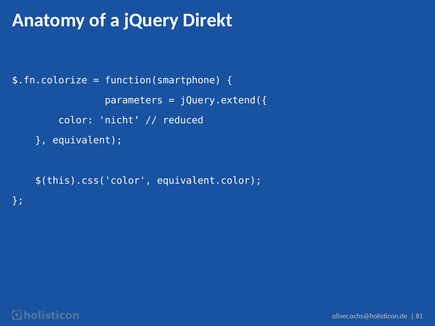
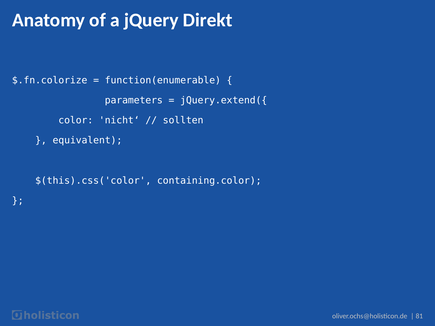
function(smartphone: function(smartphone -> function(enumerable (163, 80)
reduced: reduced -> sollten (183, 121)
equivalent.color: equivalent.color -> containing.color (209, 181)
